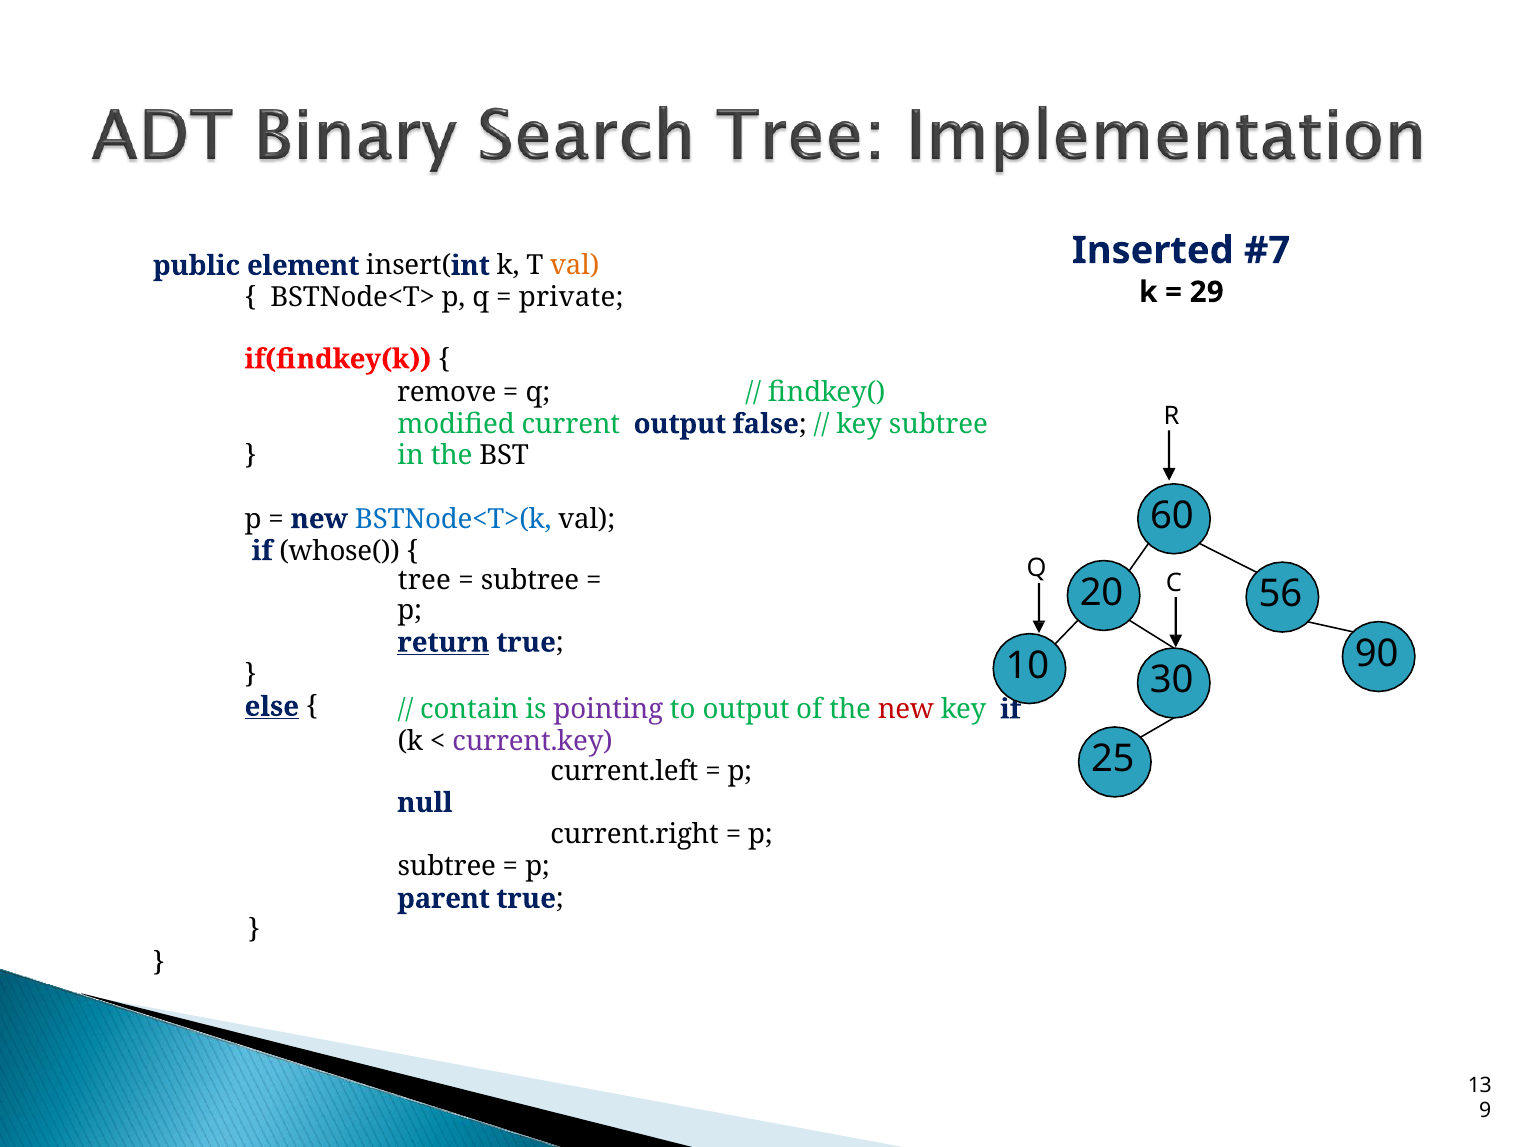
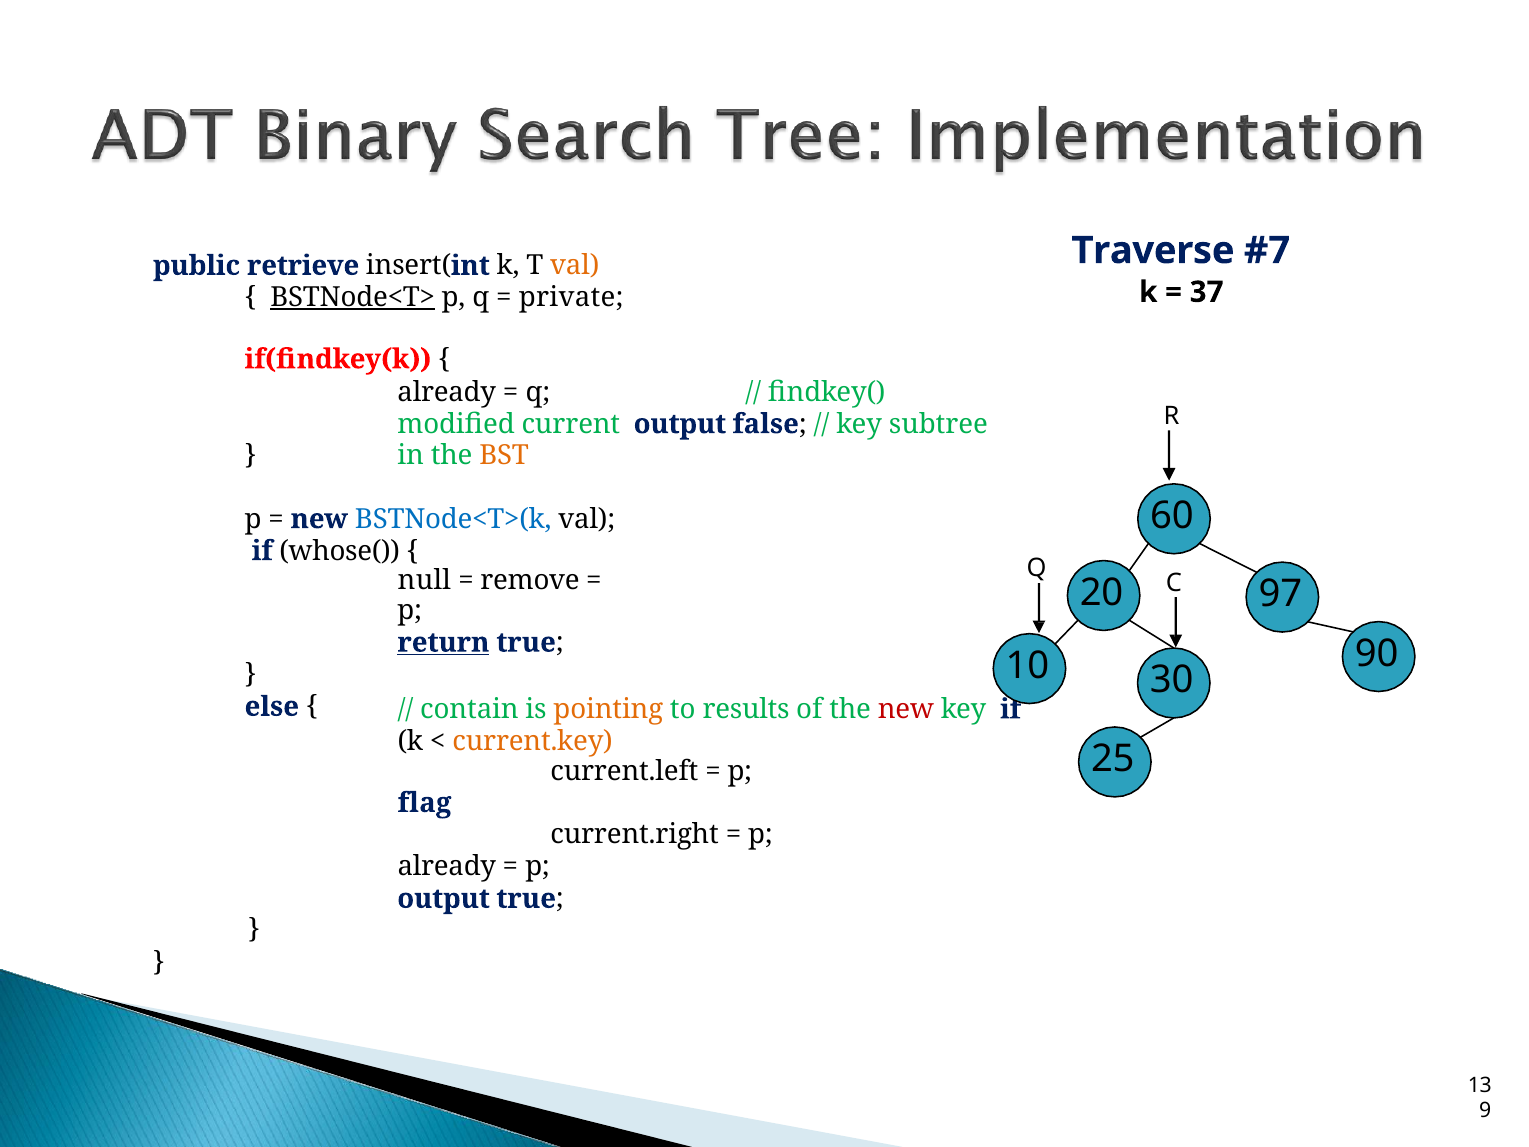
Inserted: Inserted -> Traverse (1153, 250)
element: element -> retrieve (303, 266)
29: 29 -> 37 (1207, 292)
BSTNode<T> underline: none -> present (353, 297)
remove: remove -> already (447, 392)
BST colour: black -> orange (504, 456)
tree: tree -> null (424, 581)
subtree: subtree -> remove (530, 581)
56: 56 -> 97 (1280, 594)
else underline: present -> none (272, 707)
pointing colour: purple -> orange (608, 709)
to output: output -> results (746, 709)
current.key colour: purple -> orange (533, 741)
null: null -> flag (425, 803)
subtree: subtree -> already (447, 866)
parent: parent -> output (444, 898)
